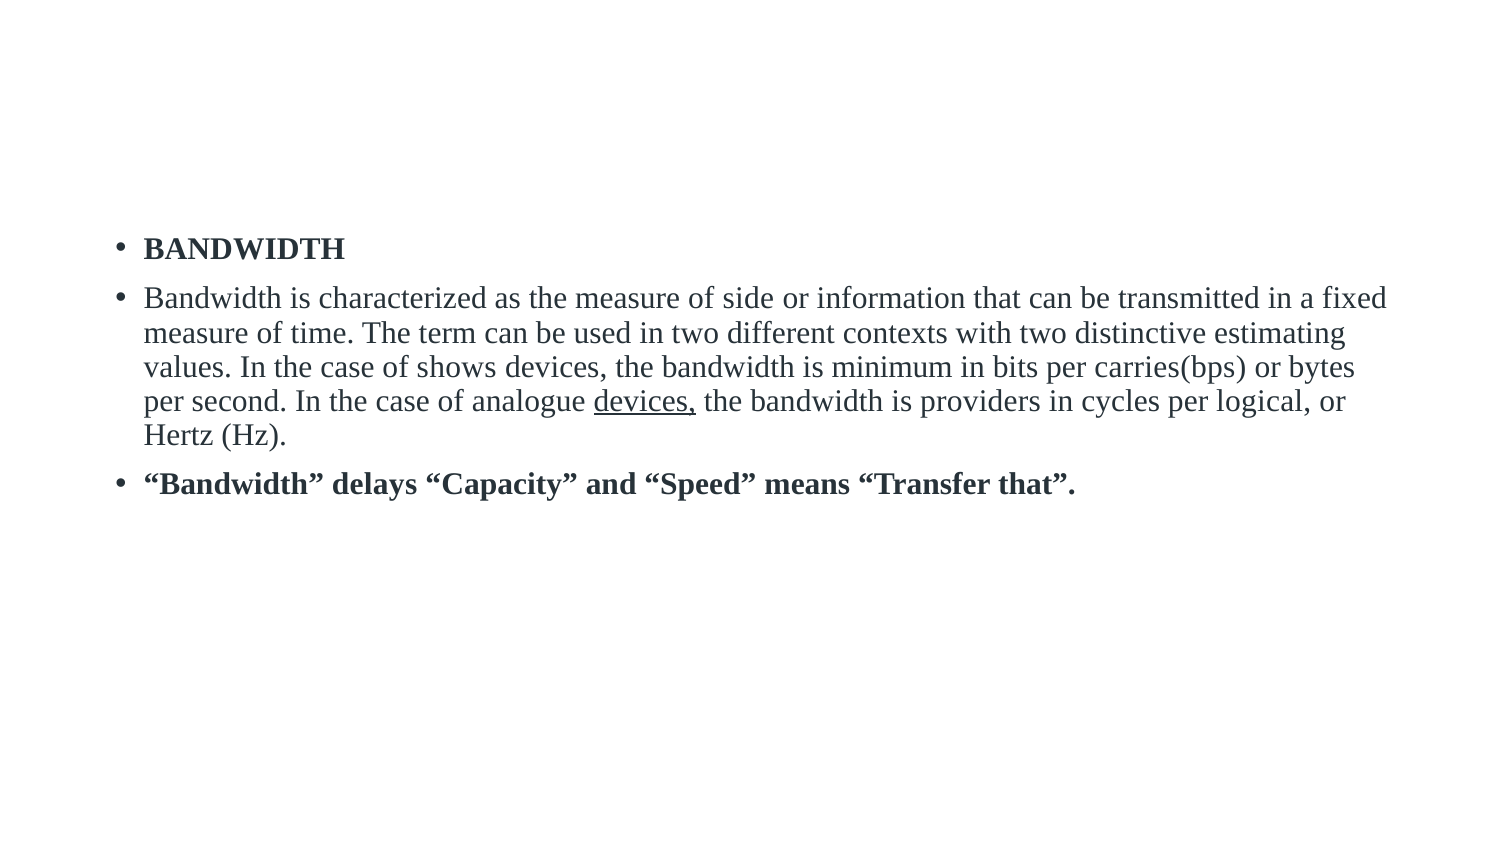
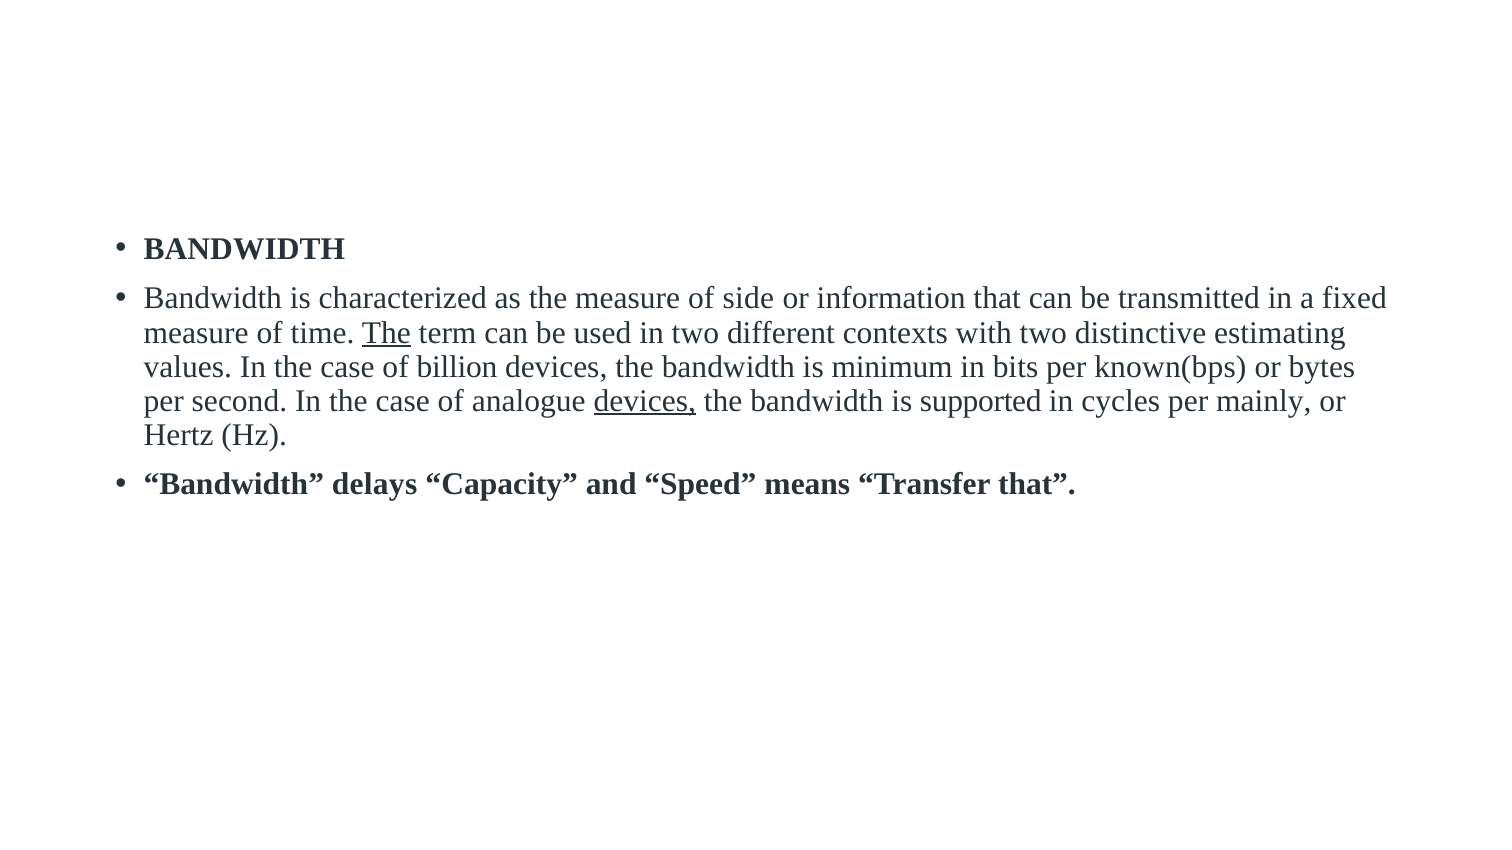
The underline: none -> present (386, 333)
shows: shows -> billion (457, 367)
carries(bps: carries(bps -> known(bps (1170, 367)
providers: providers -> supported (981, 401)
logical: logical -> mainly (1264, 401)
